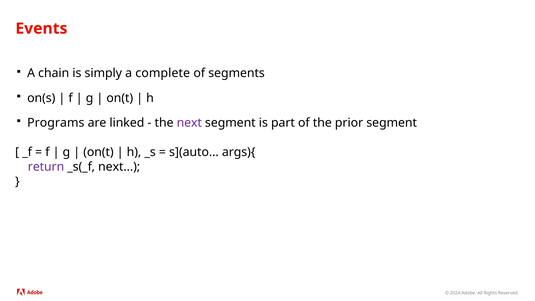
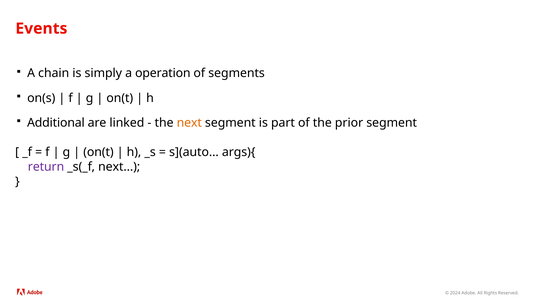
complete: complete -> operation (163, 73)
Programs: Programs -> Additional (56, 123)
next colour: purple -> orange (189, 123)
